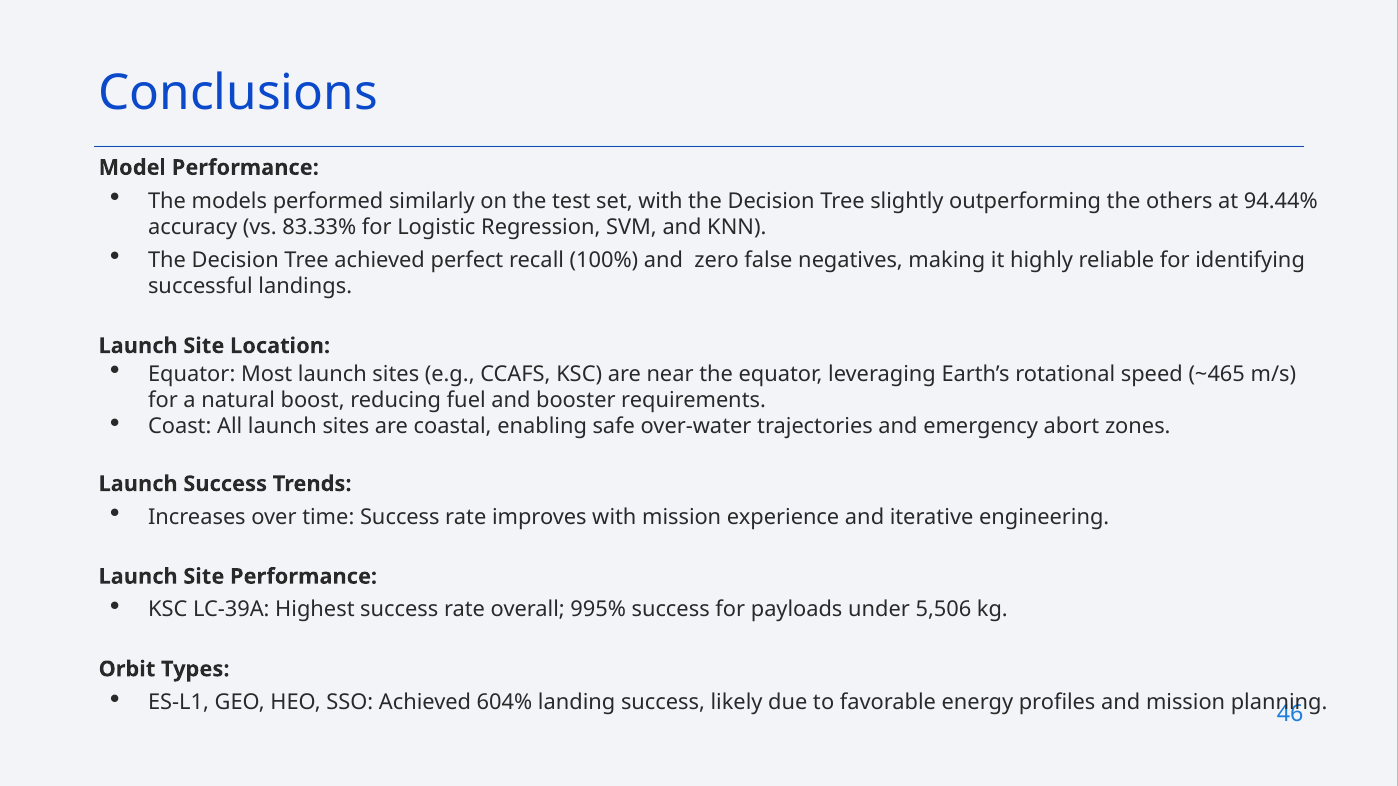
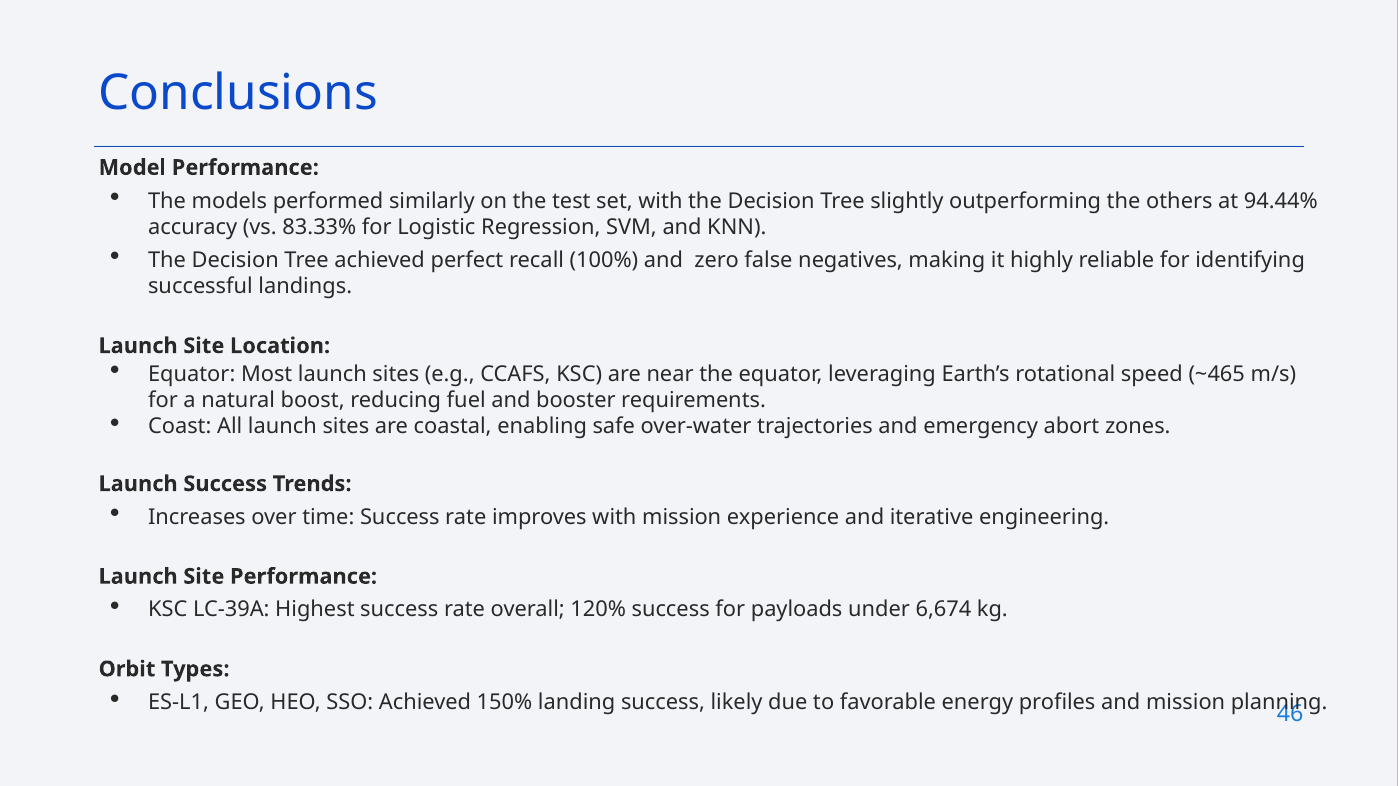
995%: 995% -> 120% (598, 610)
5,506: 5,506 -> 6,674 (943, 610)
604%: 604% -> 150% (505, 703)
